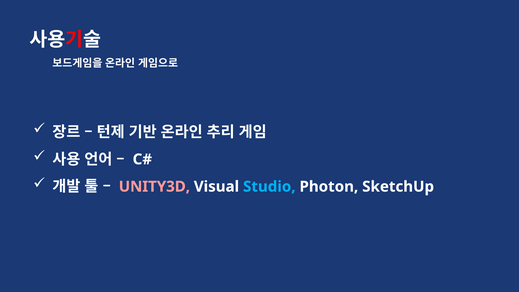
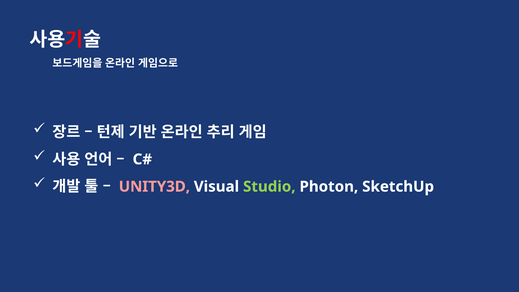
Studio colour: light blue -> light green (269, 187)
